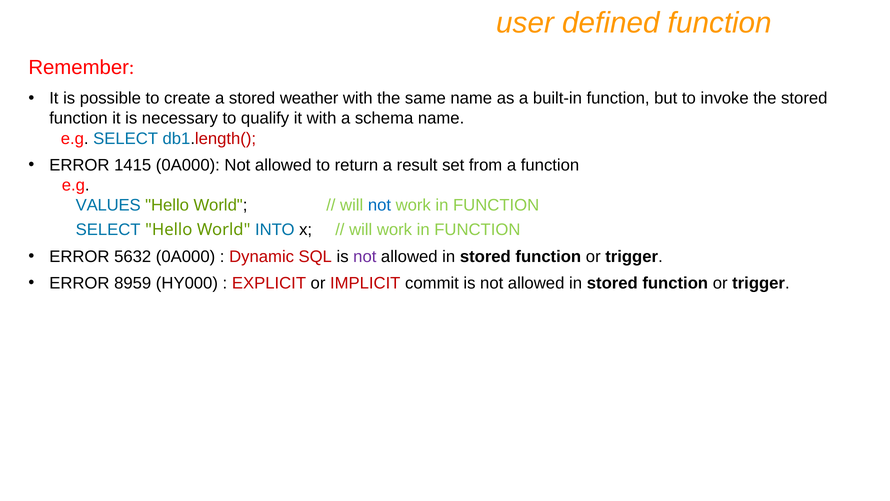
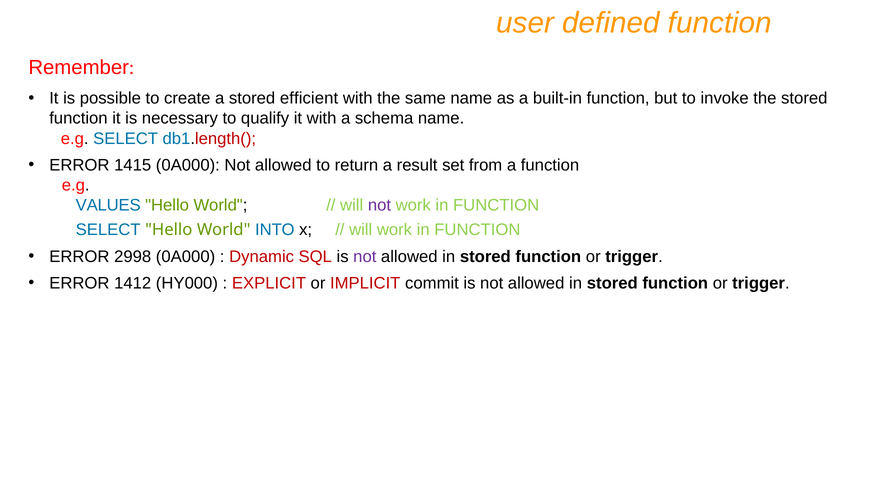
weather: weather -> efficient (309, 98)
not colour: blue -> purple (379, 205)
5632: 5632 -> 2998 (133, 256)
8959: 8959 -> 1412 (133, 283)
